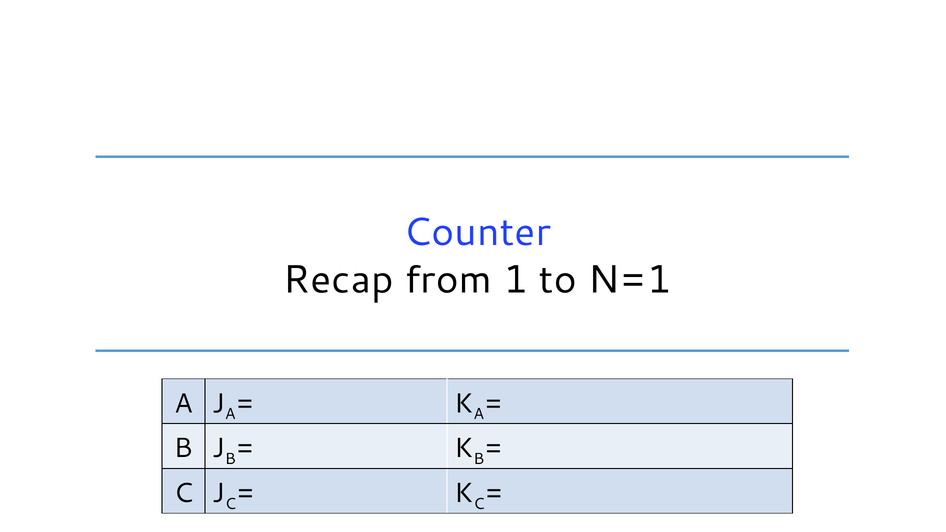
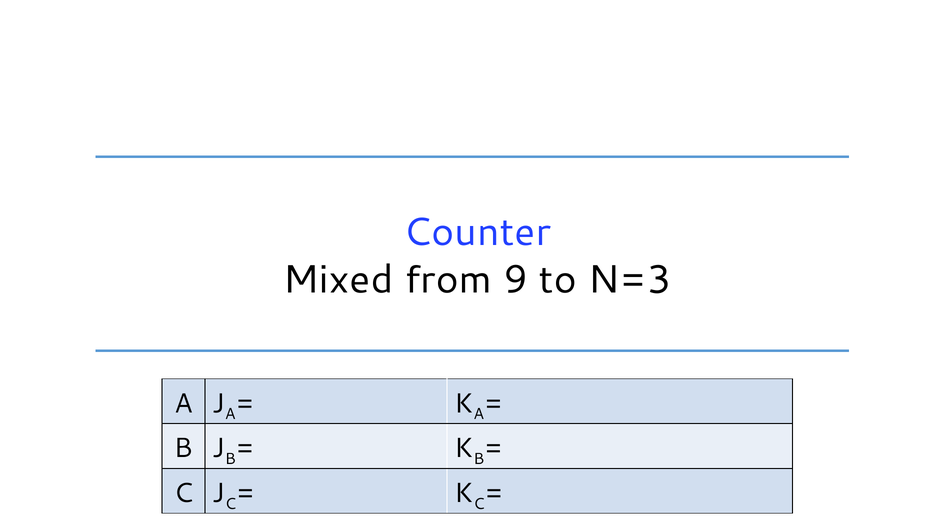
Recap: Recap -> Mixed (338, 280)
1: 1 -> 9 (516, 280)
N=1: N=1 -> N=3 (630, 280)
